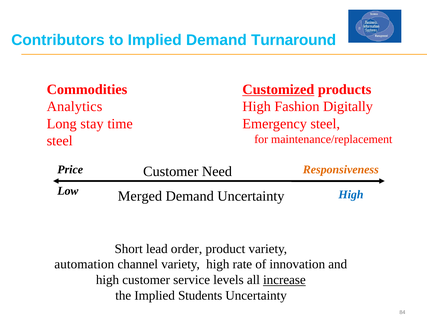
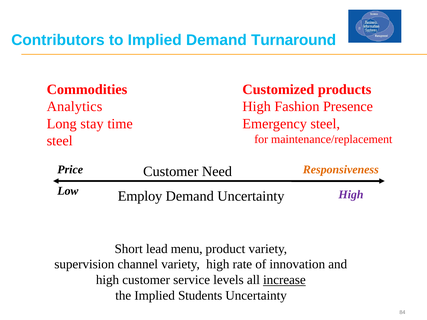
Customized underline: present -> none (278, 90)
Digitally: Digitally -> Presence (348, 107)
High colour: blue -> purple (351, 195)
Merged: Merged -> Employ (140, 196)
order: order -> menu (187, 249)
automation: automation -> supervision (84, 265)
